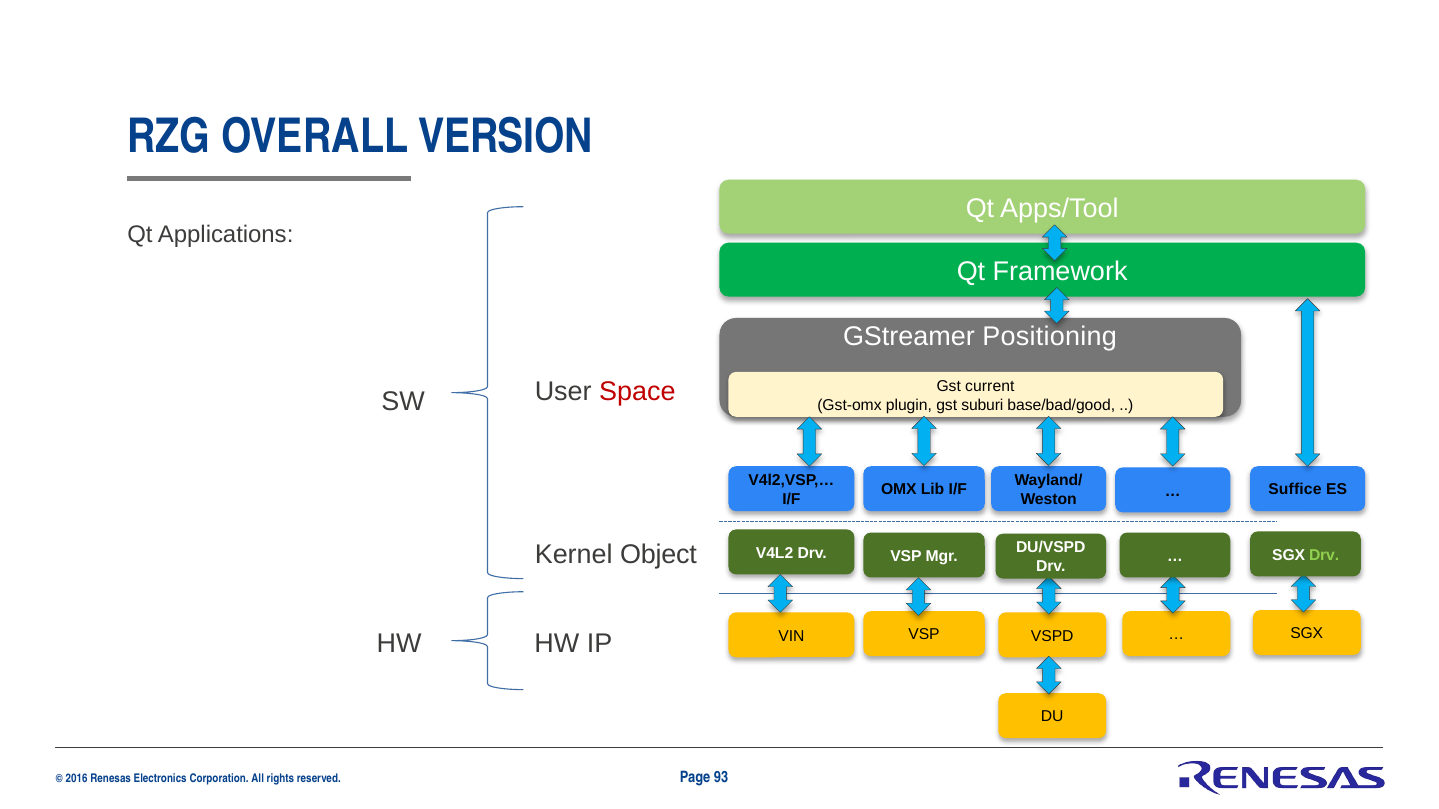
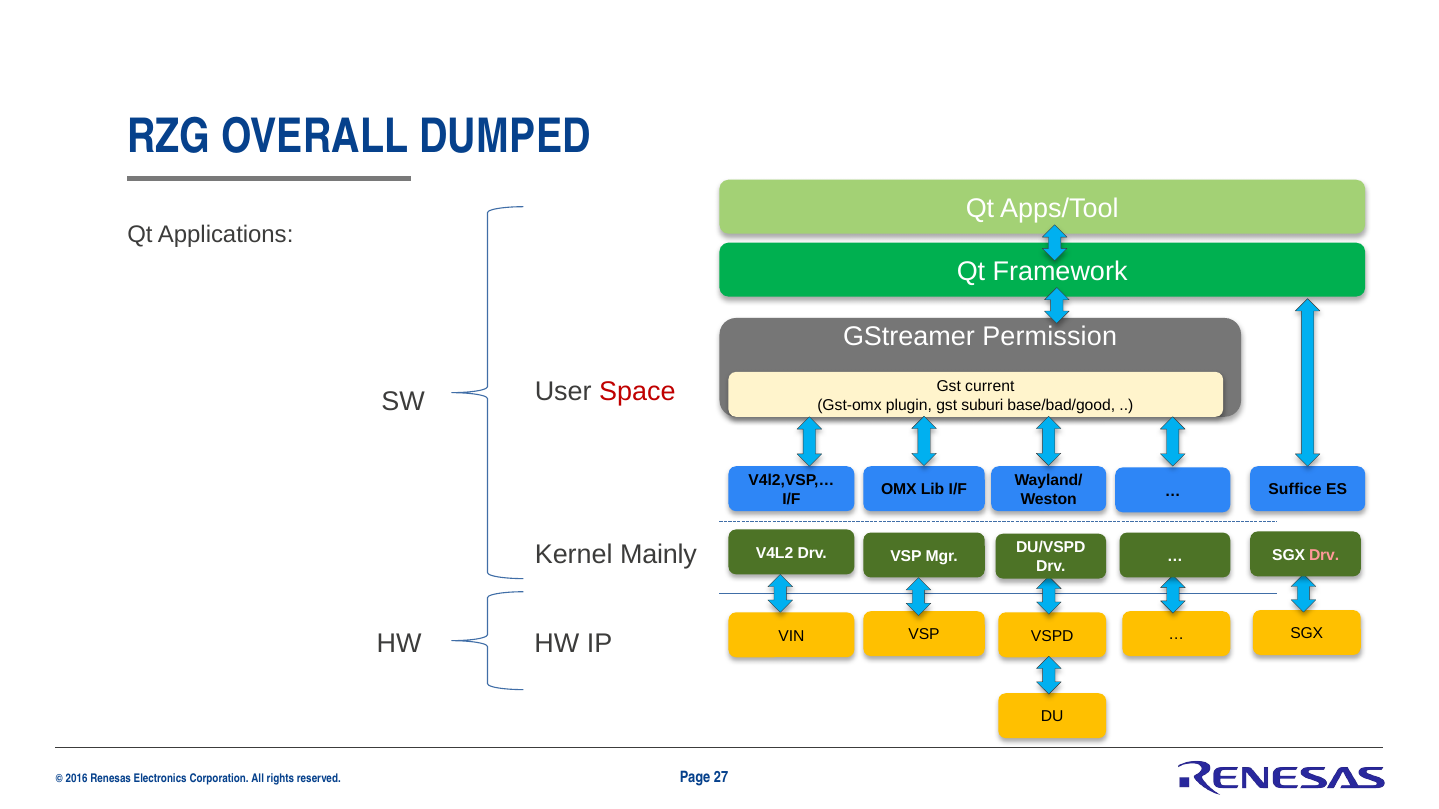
VERSION: VERSION -> DUMPED (505, 137)
Positioning: Positioning -> Permission (1050, 337)
Object: Object -> Mainly (659, 554)
Drv colour: light green -> pink (1324, 555)
93: 93 -> 27 (721, 777)
